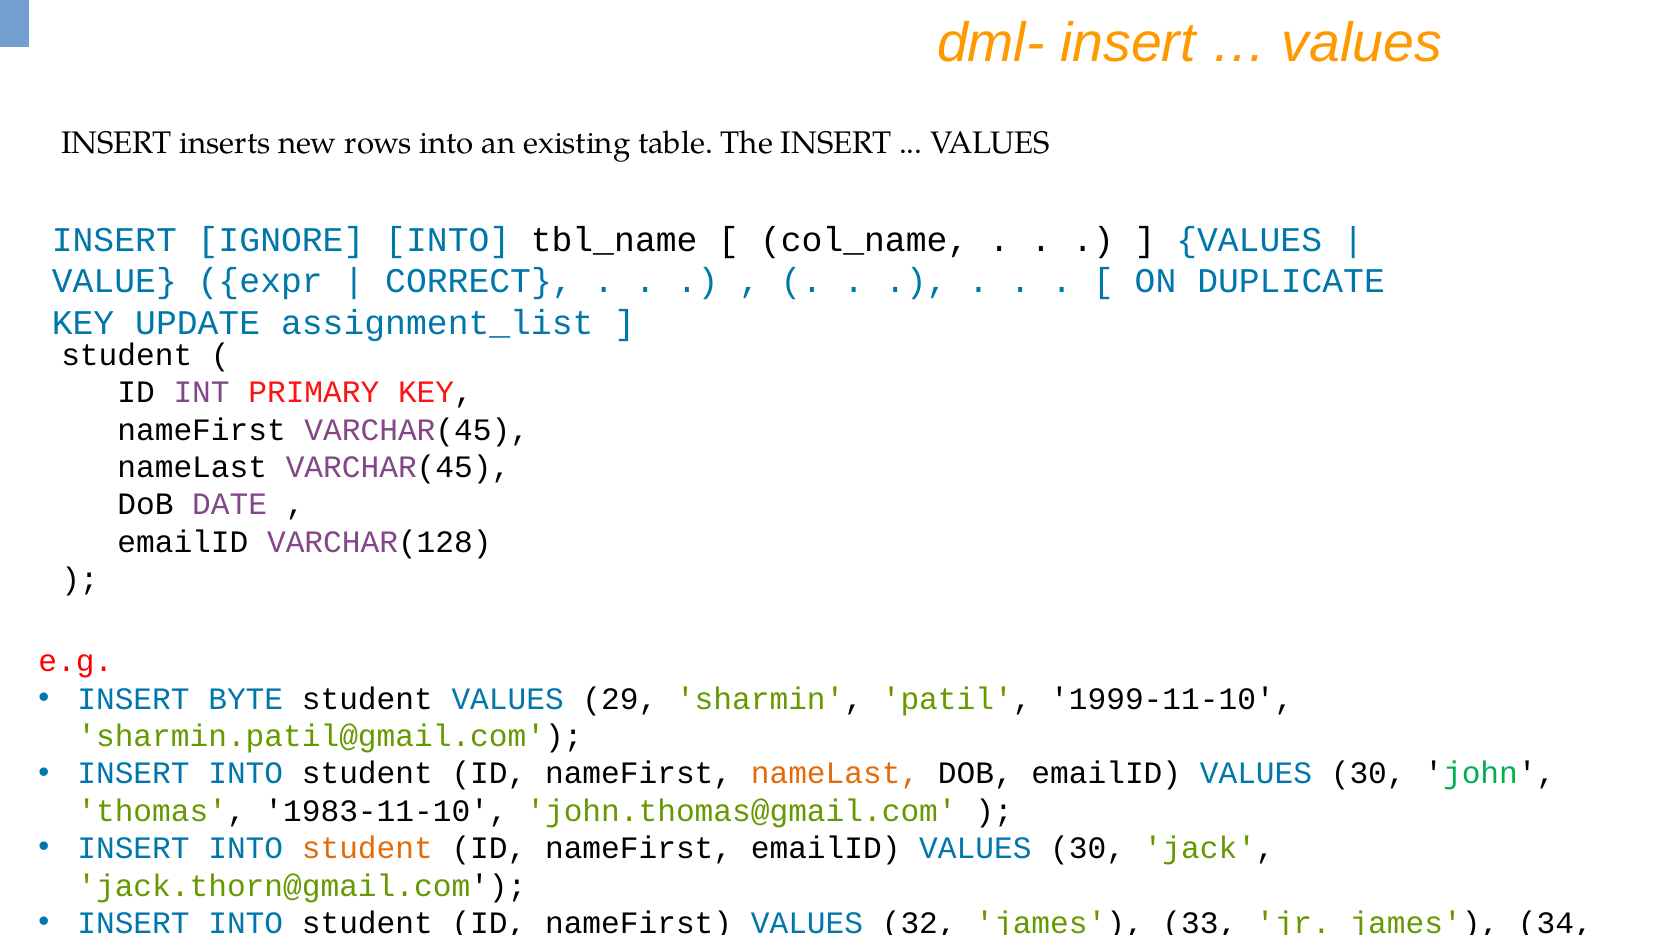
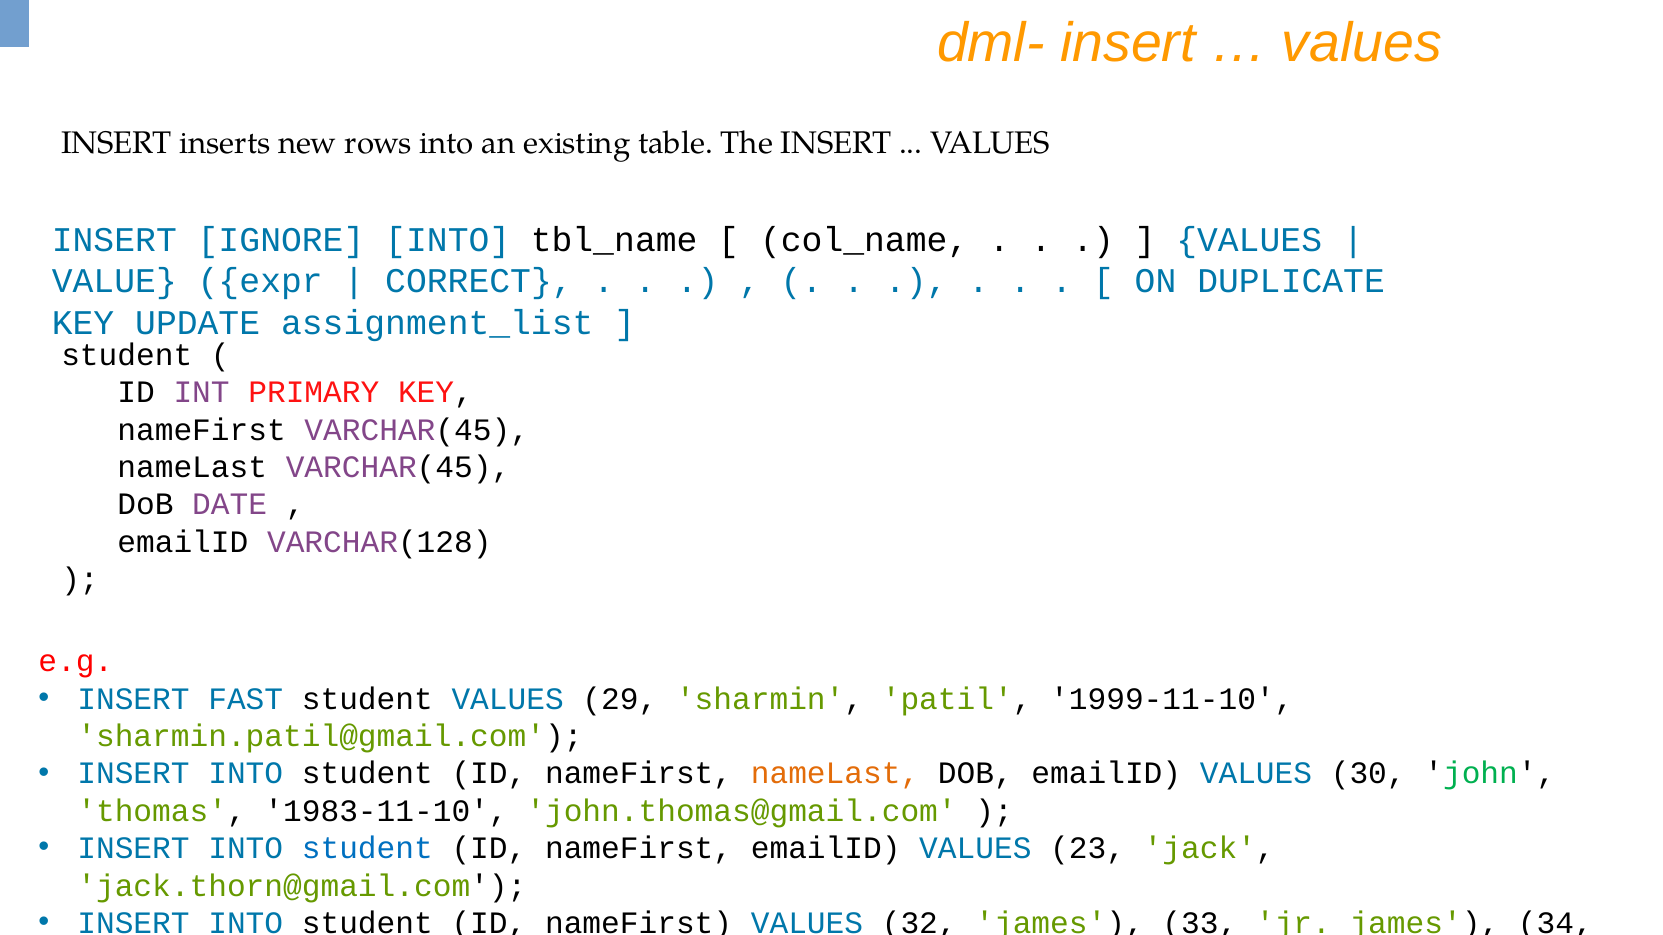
BYTE: BYTE -> FAST (246, 699)
student colour: orange -> blue (367, 849)
nameFirst emailID VALUES 30: 30 -> 23 (1088, 849)
